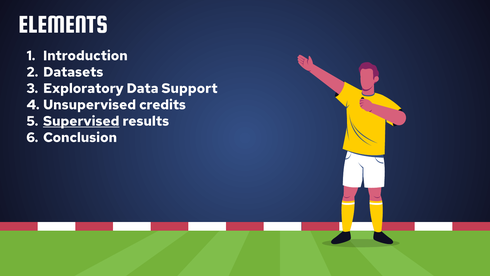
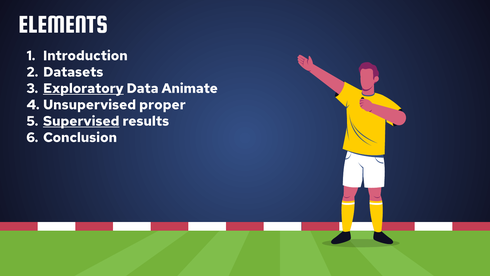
Exploratory underline: none -> present (83, 88)
Support: Support -> Animate (190, 88)
credits: credits -> proper (162, 105)
